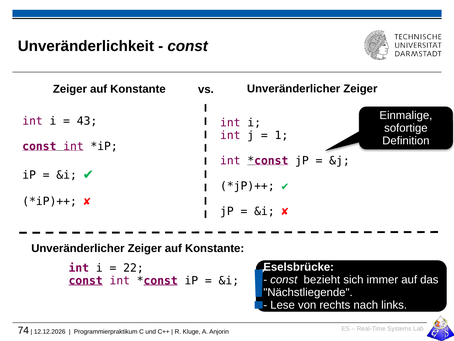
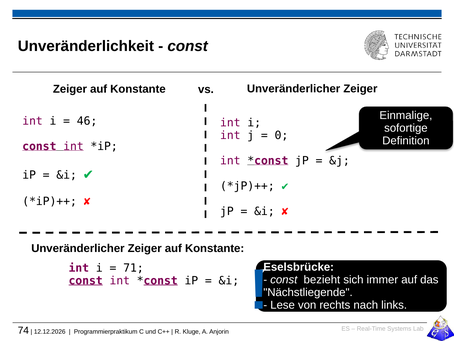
43: 43 -> 46 (87, 121)
1: 1 -> 0 (281, 135)
22: 22 -> 71 (133, 268)
